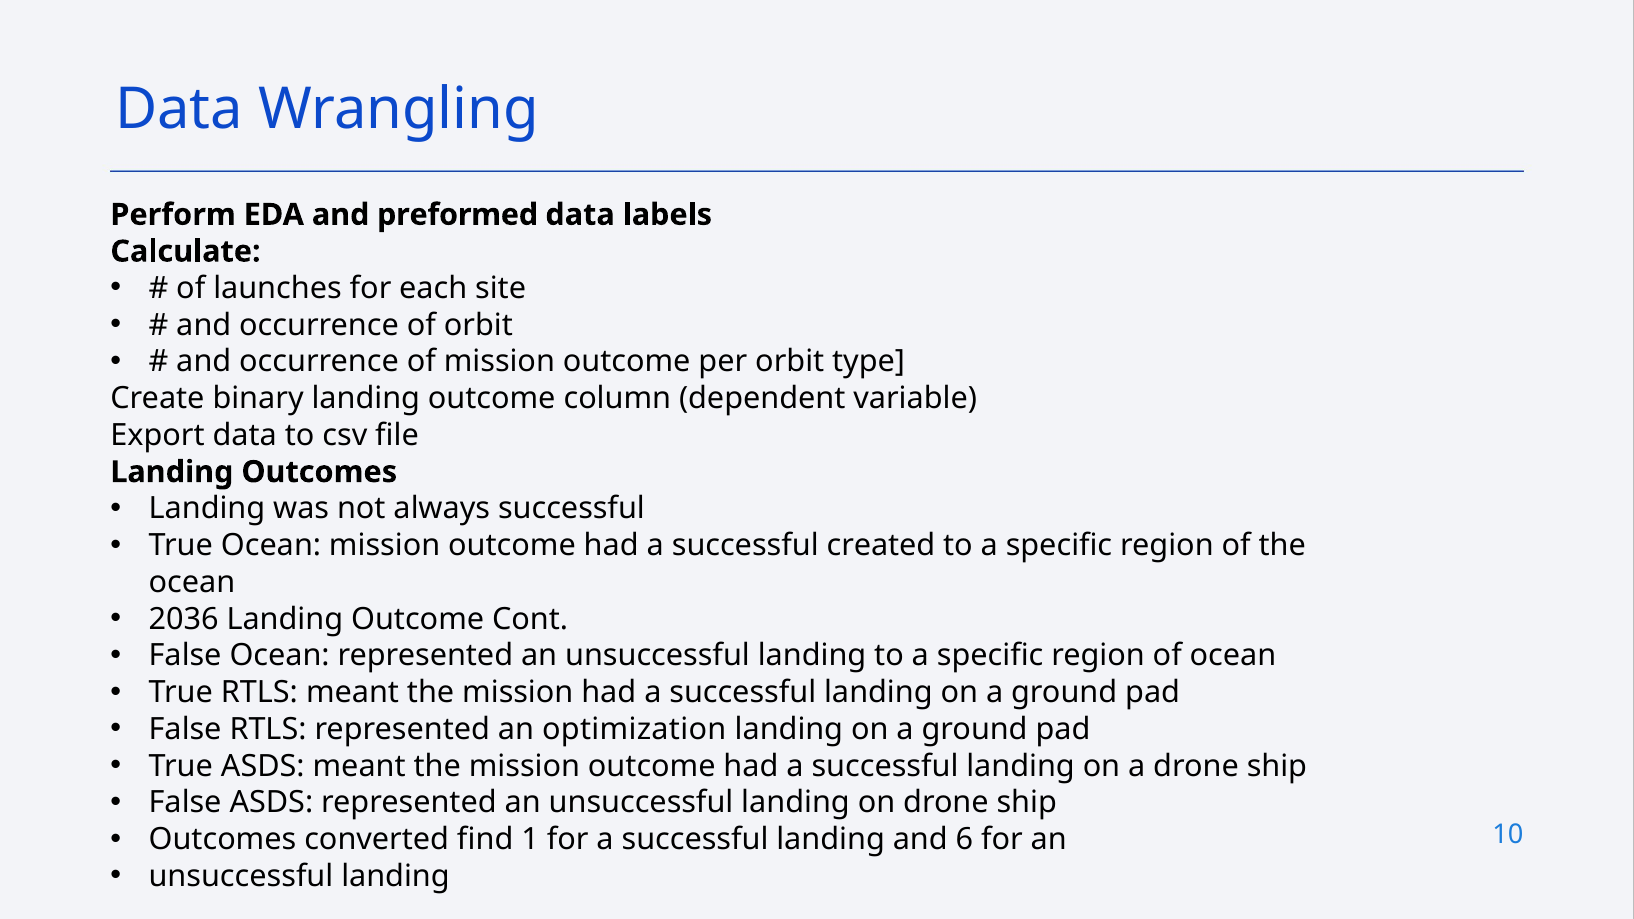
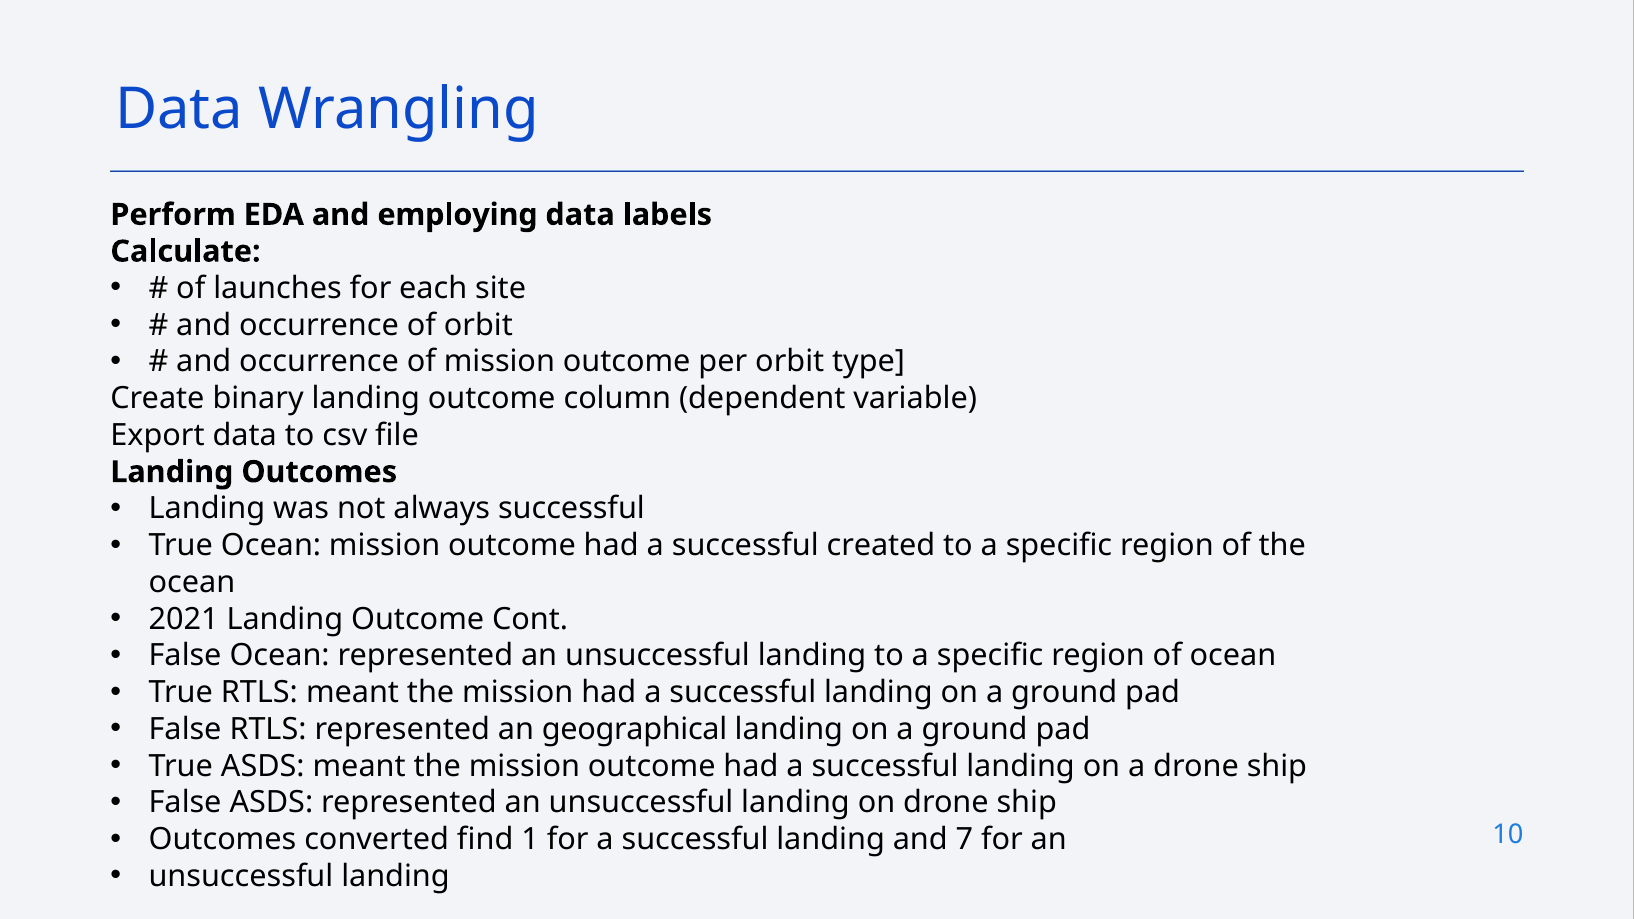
preformed: preformed -> employing (458, 215)
2036: 2036 -> 2021 (184, 619)
optimization: optimization -> geographical (634, 729)
6: 6 -> 7 (964, 840)
